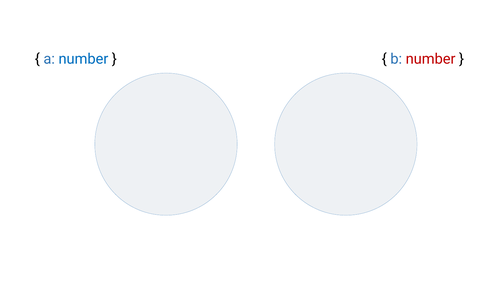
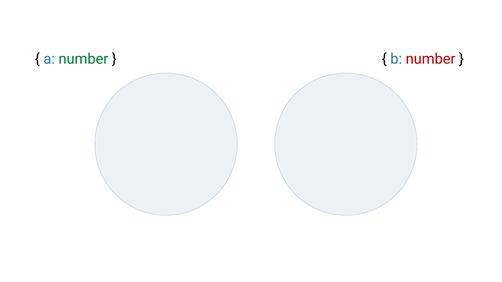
number colour: blue -> green (83, 59)
